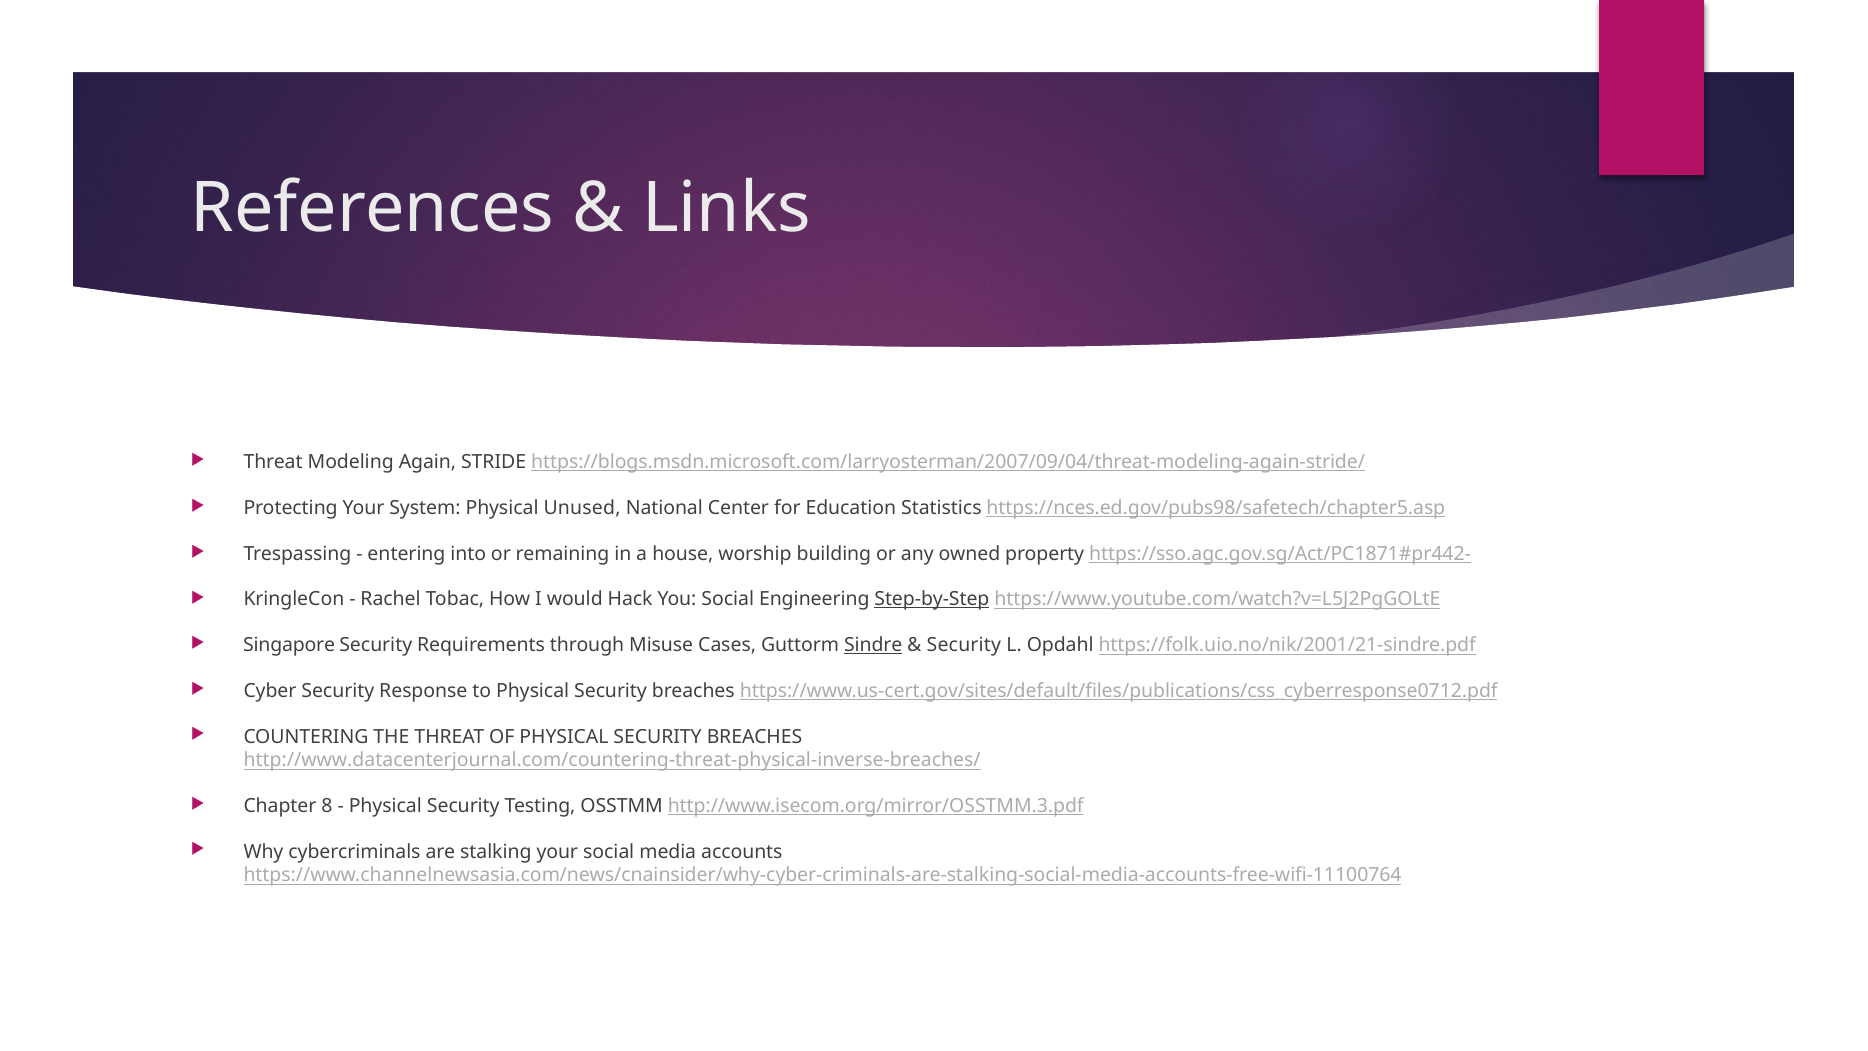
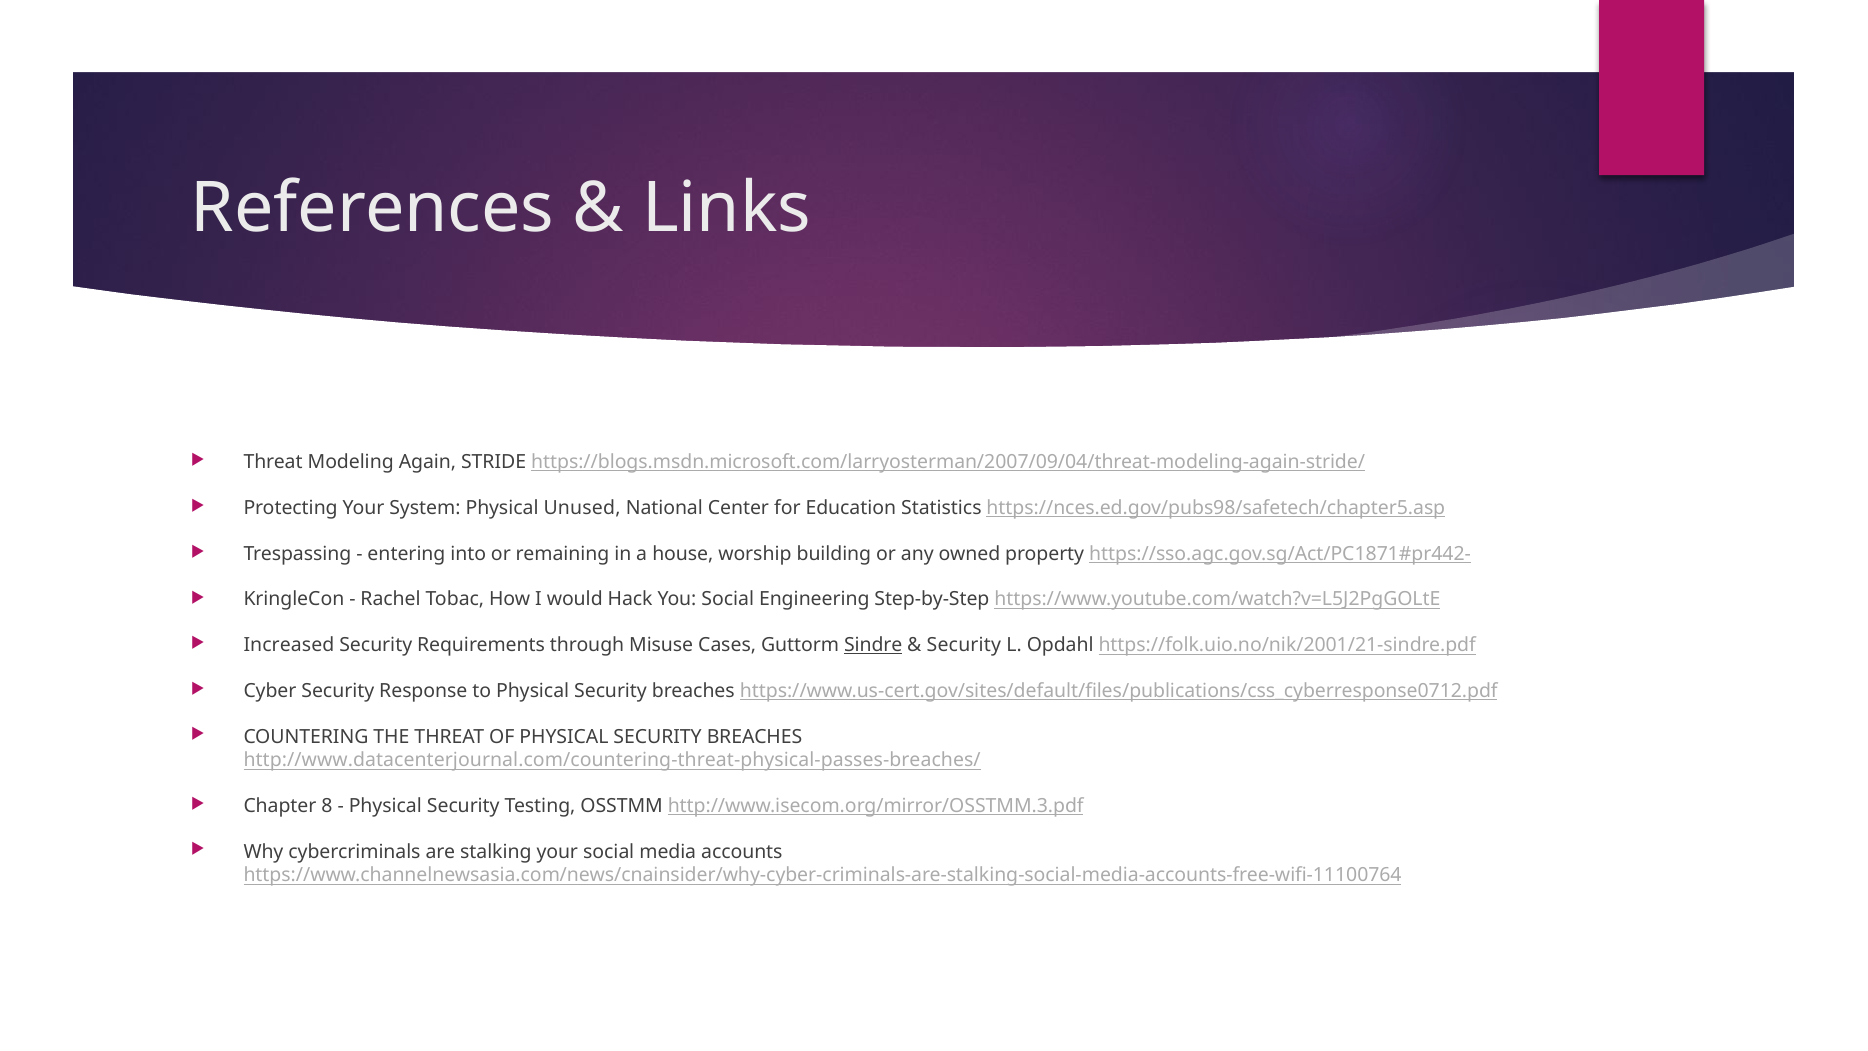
Step-by-Step underline: present -> none (932, 599)
Singapore: Singapore -> Increased (289, 645)
http://www.datacenterjournal.com/countering-threat-physical-inverse-breaches/: http://www.datacenterjournal.com/countering-threat-physical-inverse-breaches/ -> http://www.datacenterjournal.com/countering-threat-physical-passes-breaches/ (612, 760)
